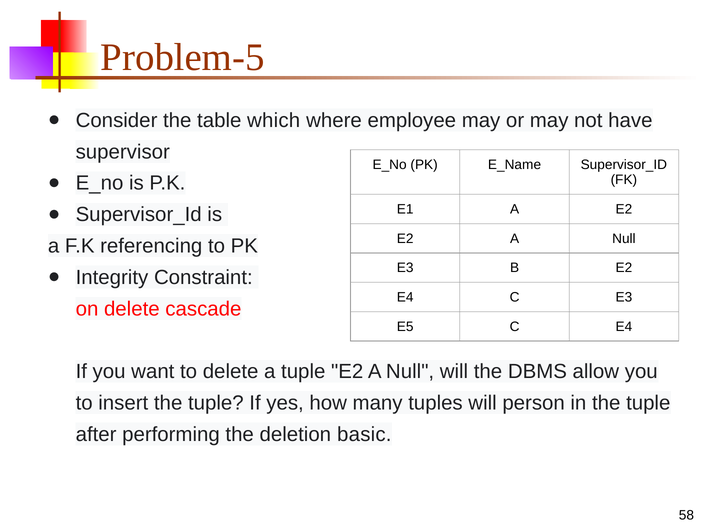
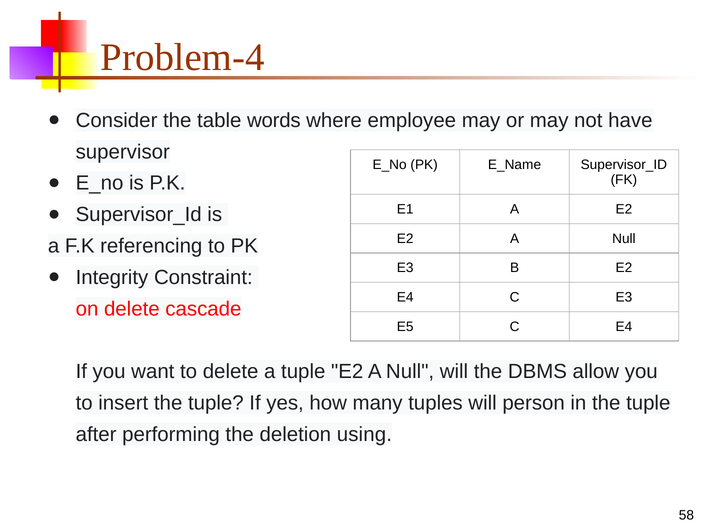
Problem-5: Problem-5 -> Problem-4 (183, 58)
which: which -> words (274, 120)
basic: basic -> using (364, 434)
